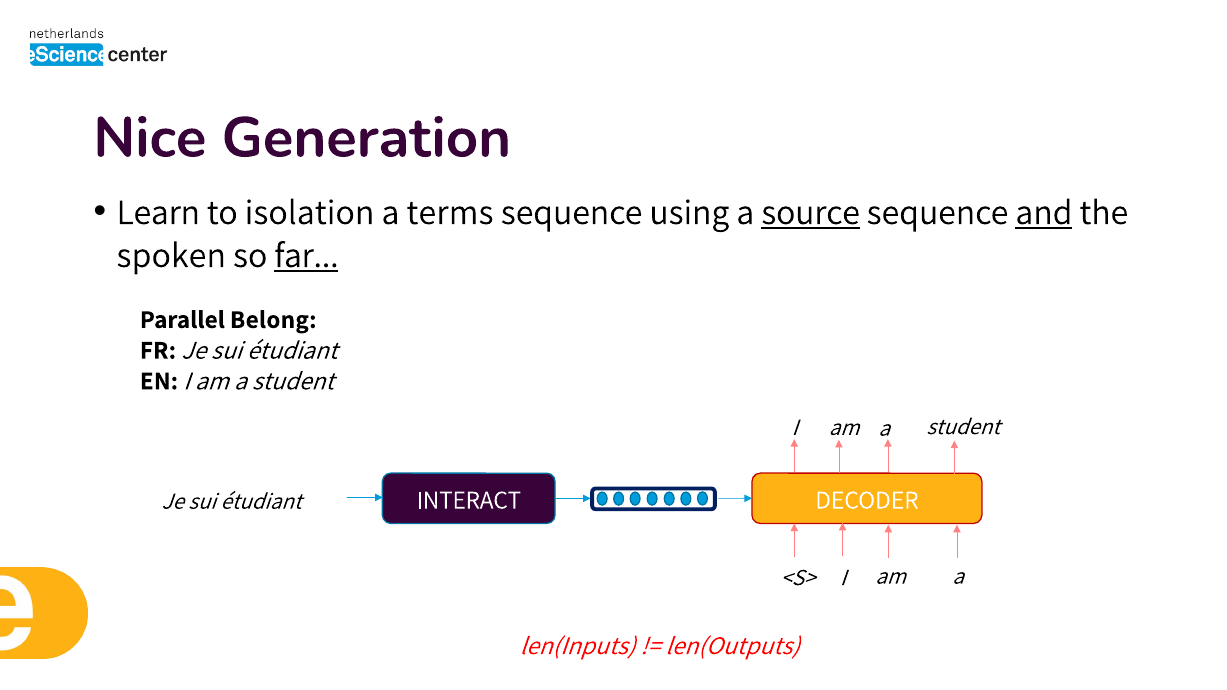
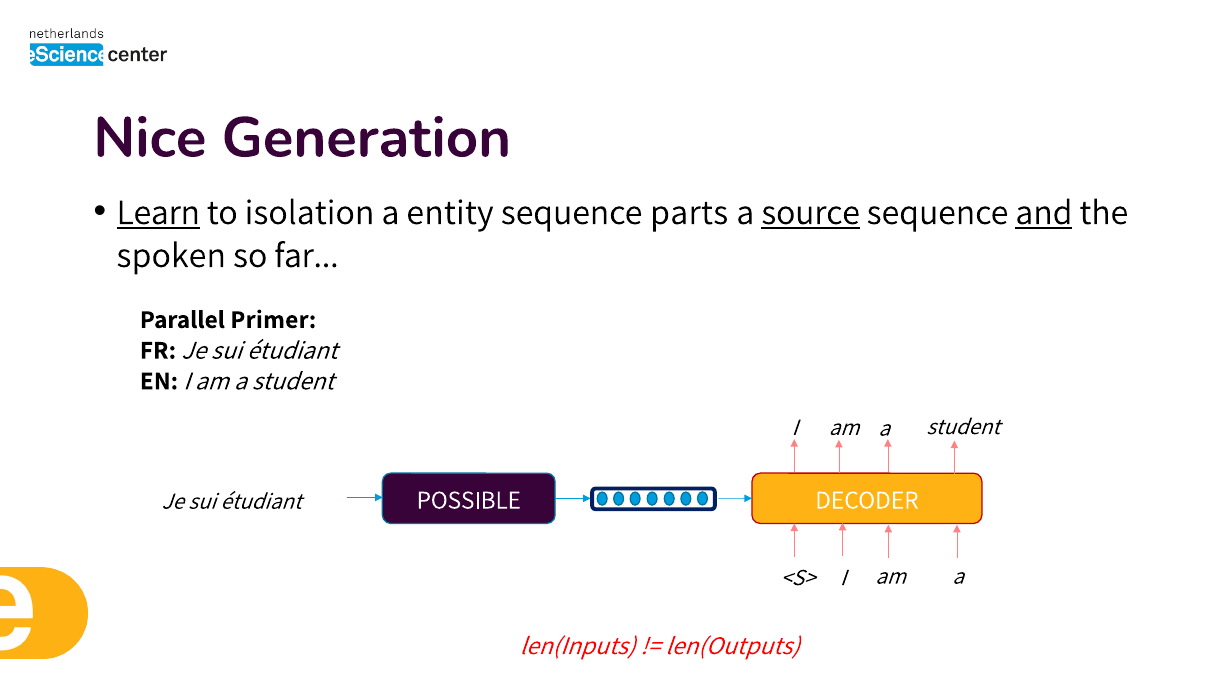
Learn underline: none -> present (158, 212)
terms: terms -> entity (450, 212)
using: using -> parts (689, 212)
far underline: present -> none (306, 255)
Belong: Belong -> Primer (273, 320)
INTERACT: INTERACT -> POSSIBLE (469, 500)
